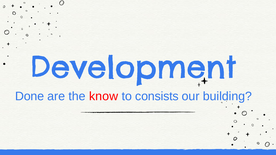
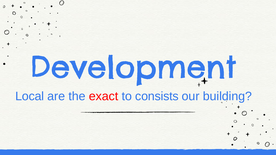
Done: Done -> Local (30, 96)
know: know -> exact (104, 96)
